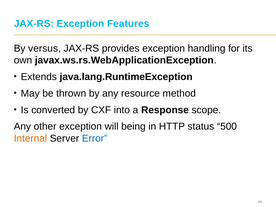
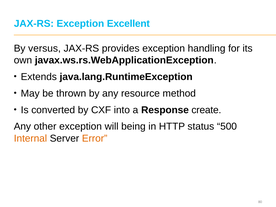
Features: Features -> Excellent (128, 24)
scope: scope -> create (206, 110)
Error colour: blue -> orange (95, 138)
